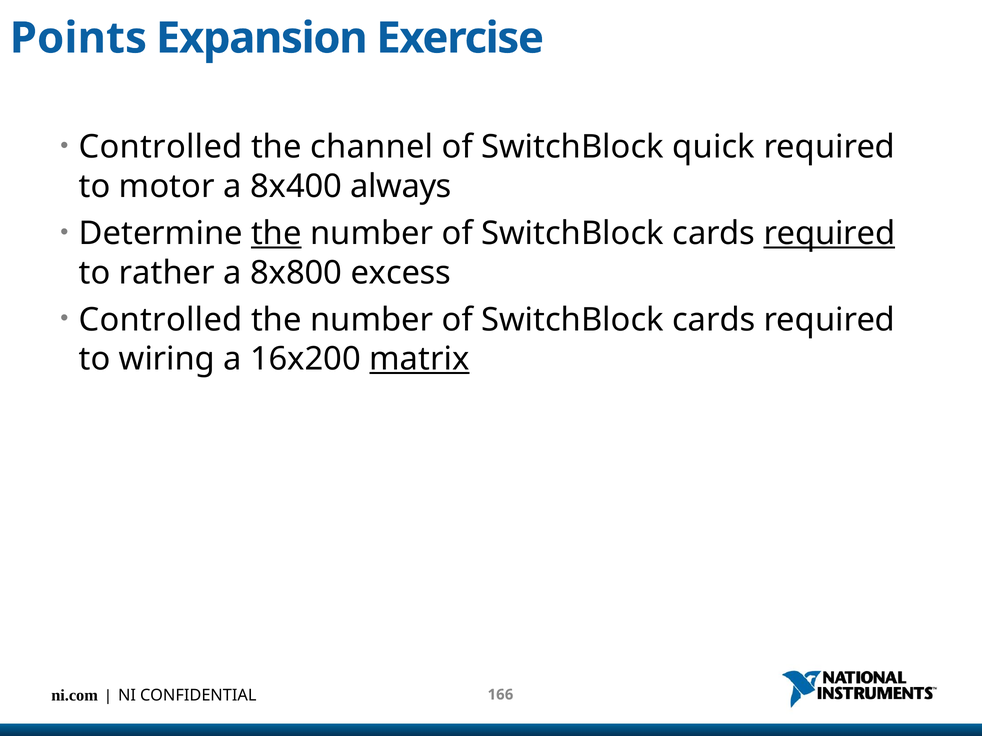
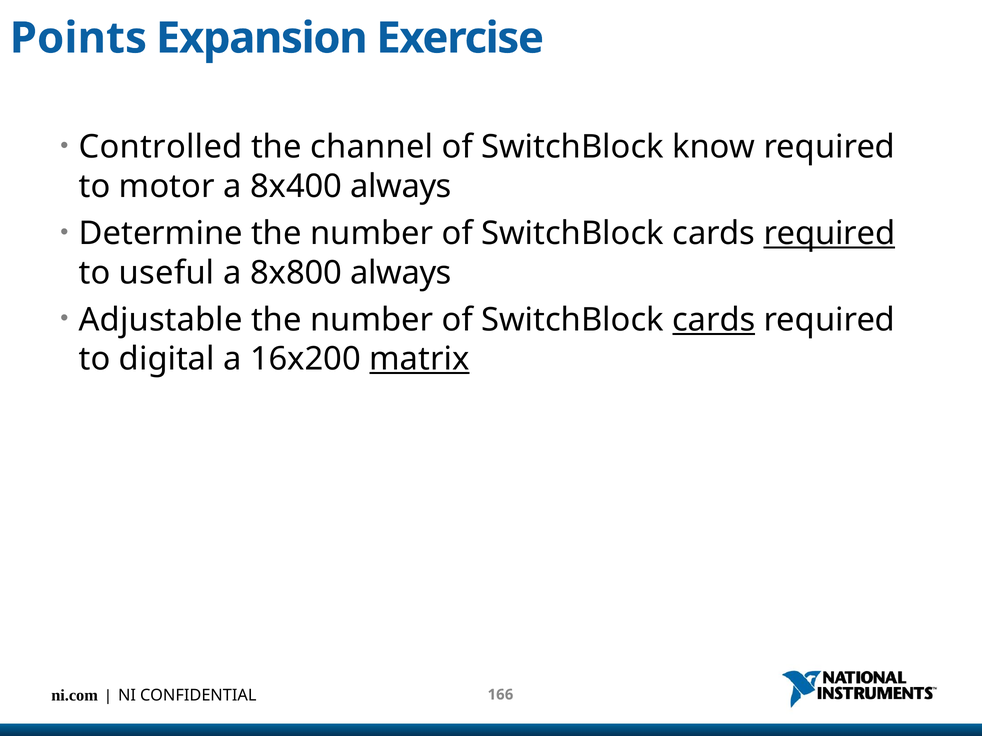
quick: quick -> know (714, 147)
the underline: present -> none (276, 234)
rather: rather -> useful (167, 273)
8x800 excess: excess -> always (401, 273)
Controlled: Controlled -> Adjustable (161, 320)
cards underline: none -> present (714, 320)
wiring: wiring -> digital (167, 359)
